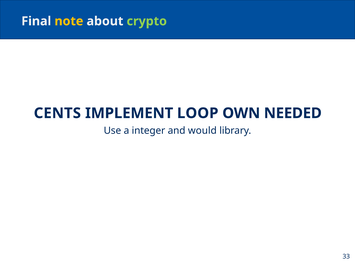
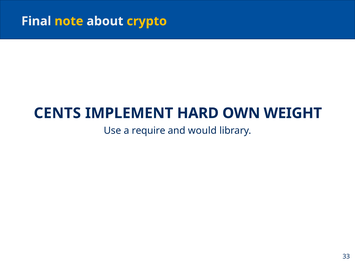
crypto colour: light green -> yellow (147, 21)
LOOP: LOOP -> HARD (198, 113)
NEEDED: NEEDED -> WEIGHT (293, 113)
integer: integer -> require (149, 130)
